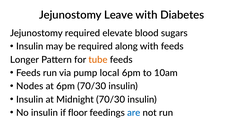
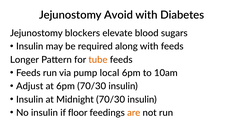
Leave: Leave -> Avoid (119, 15)
Jejunostomy required: required -> blockers (82, 33)
Nodes: Nodes -> Adjust (30, 86)
are colour: blue -> orange (134, 113)
